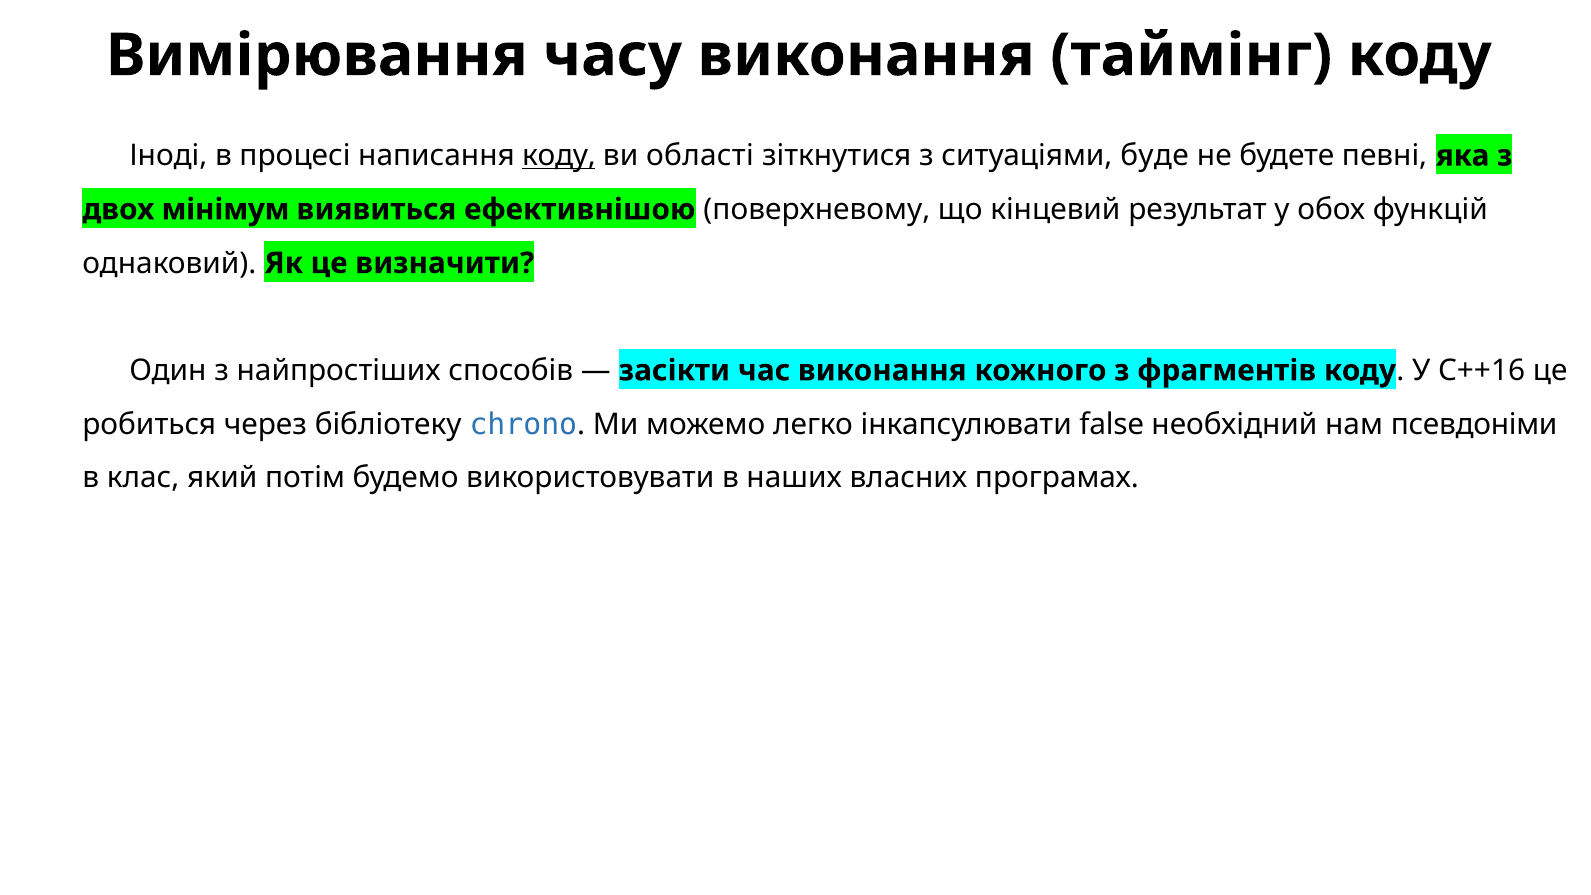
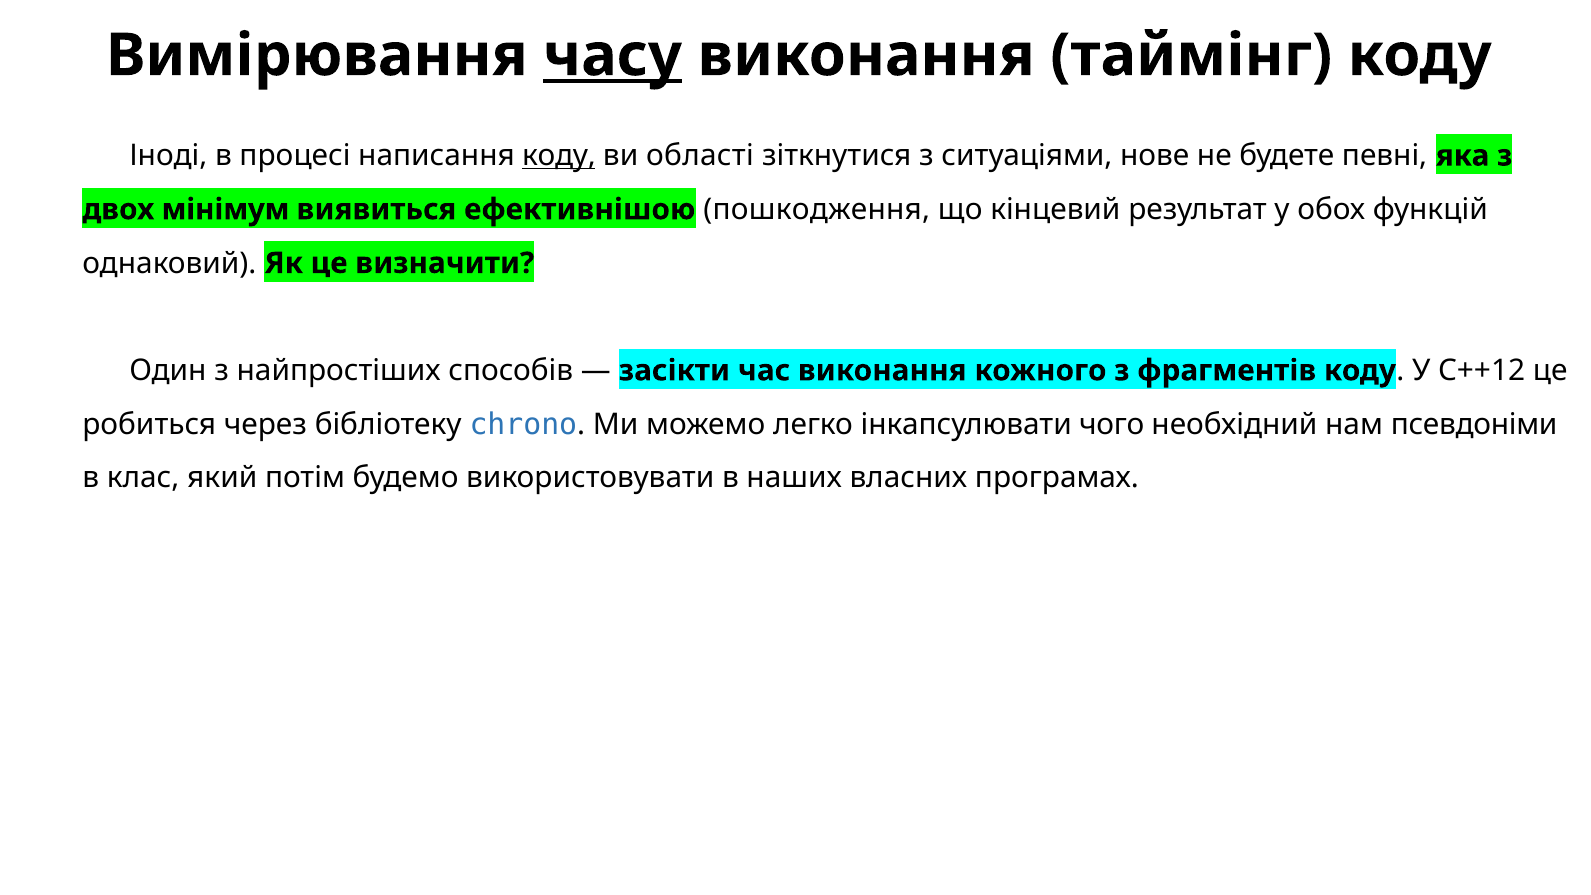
часу underline: none -> present (613, 56)
буде: буде -> нове (1155, 156)
поверхневому: поверхневому -> пошкодження (817, 209)
C++16: C++16 -> C++12 (1482, 371)
false: false -> чого (1112, 424)
